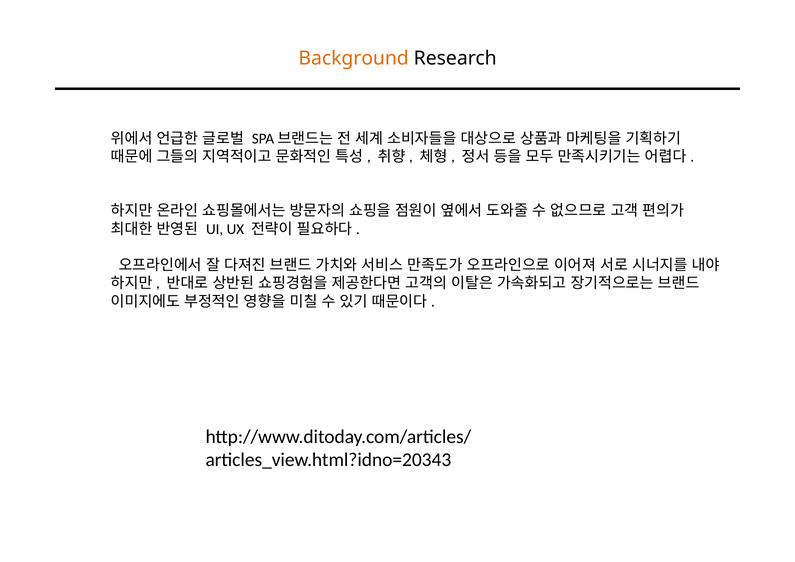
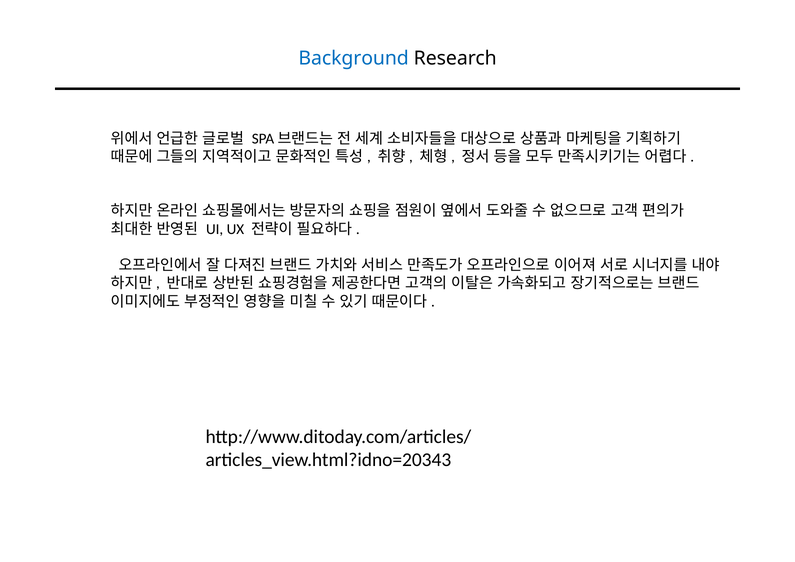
Background colour: orange -> blue (354, 58)
